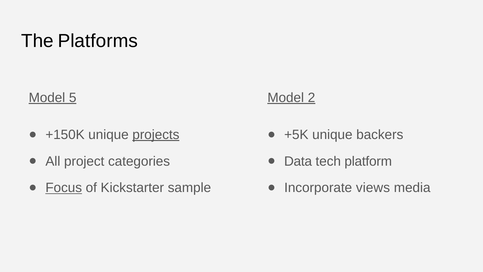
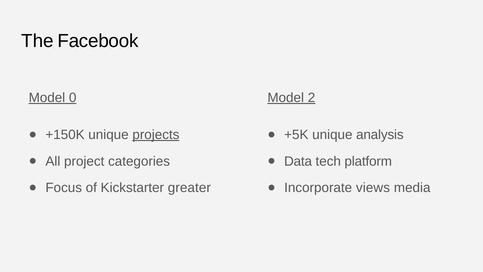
Platforms: Platforms -> Facebook (98, 41)
5: 5 -> 0 (73, 97)
backers: backers -> analysis (380, 135)
Focus underline: present -> none (64, 188)
sample: sample -> greater (189, 188)
